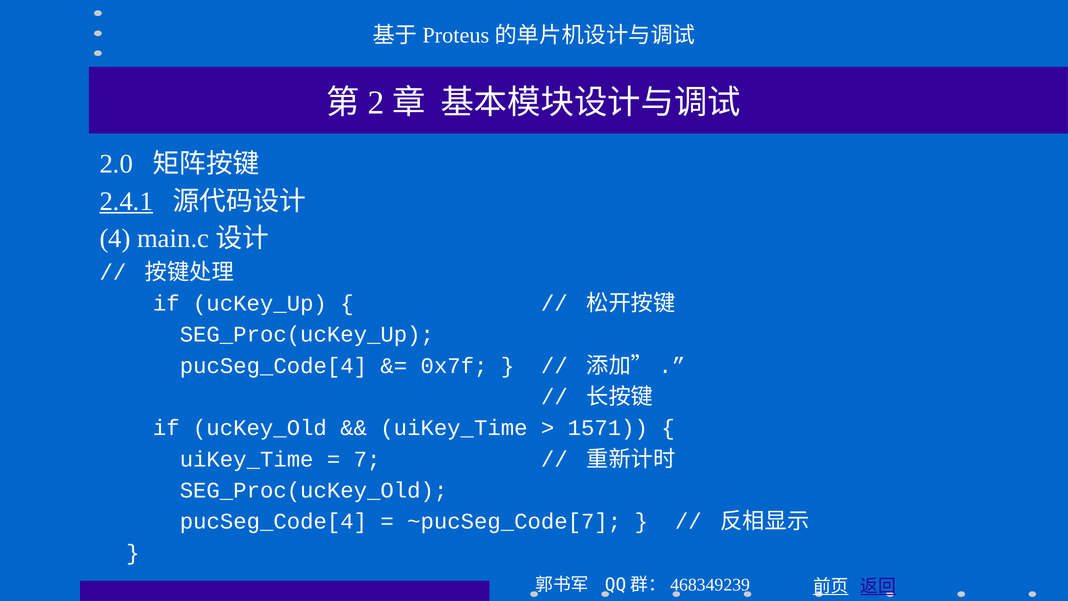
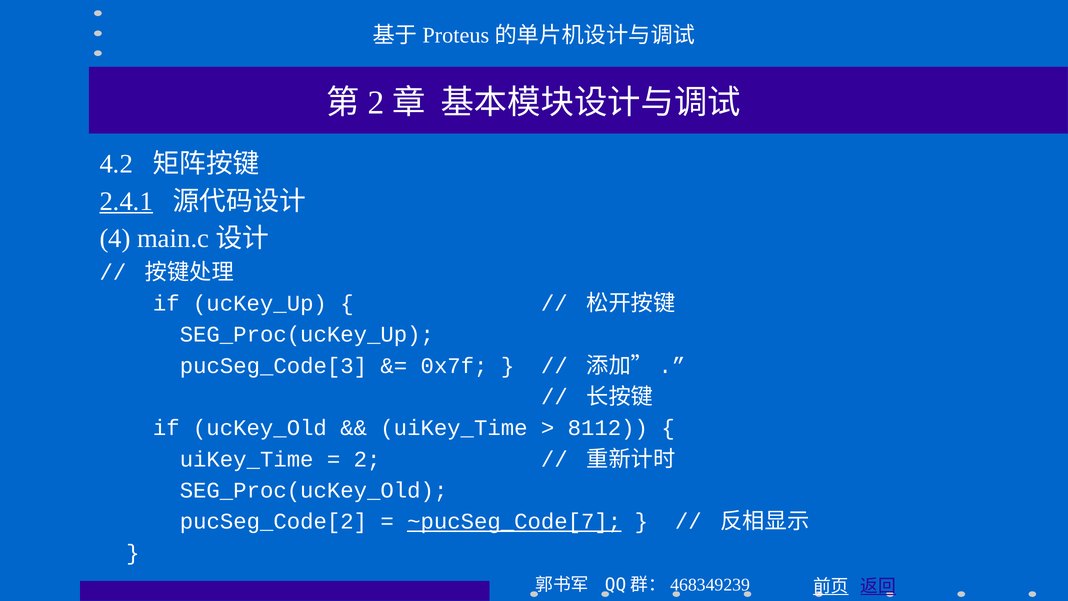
2.0: 2.0 -> 4.2 (116, 164)
pucSeg_Code[4: pucSeg_Code[4 -> pucSeg_Code[3 (273, 366)
1571: 1571 -> 8112 (608, 428)
7: 7 -> 2 (367, 459)
pucSeg_Code[4: pucSeg_Code[4 -> pucSeg_Code[2 (273, 521)
~pucSeg_Code[7 underline: none -> present (514, 521)
